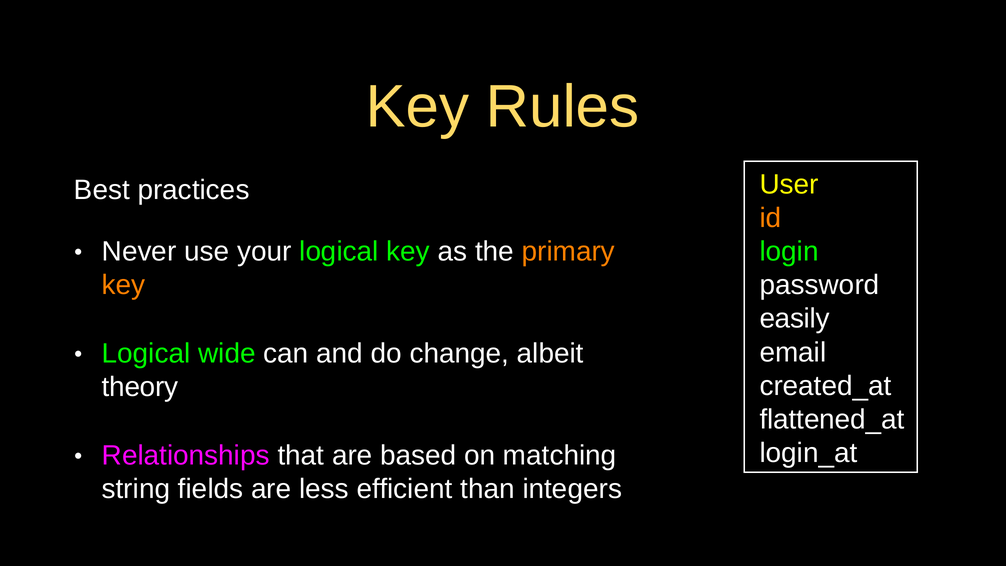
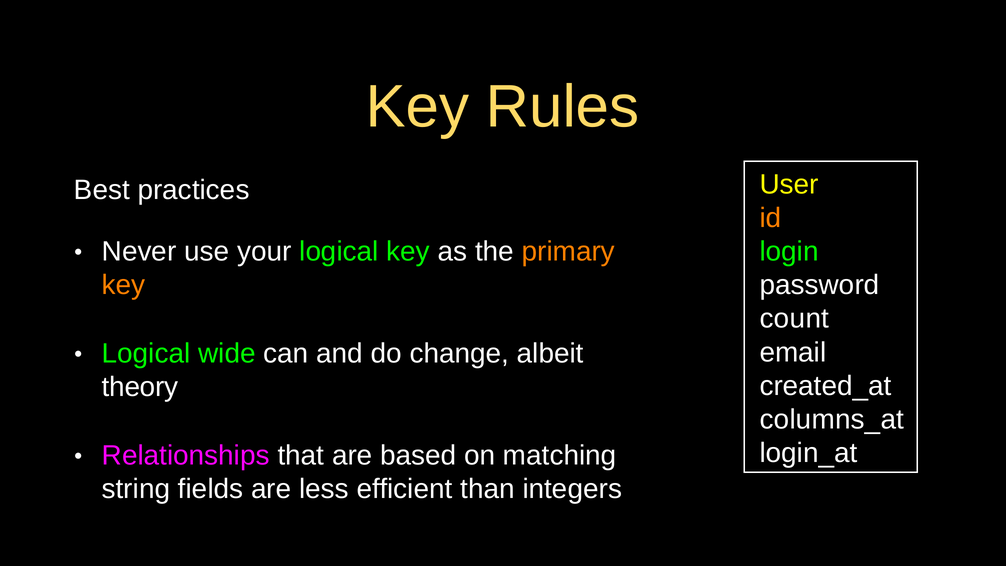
easily: easily -> count (794, 319)
flattened_at: flattened_at -> columns_at (832, 419)
